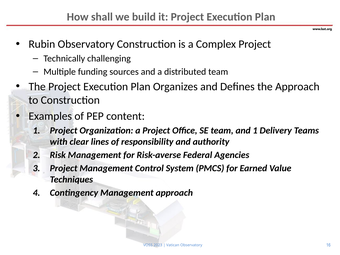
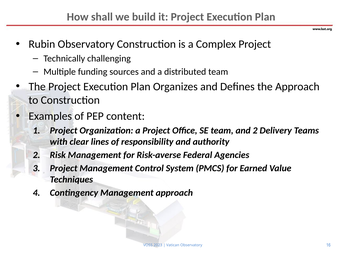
and 1: 1 -> 2 (255, 130)
